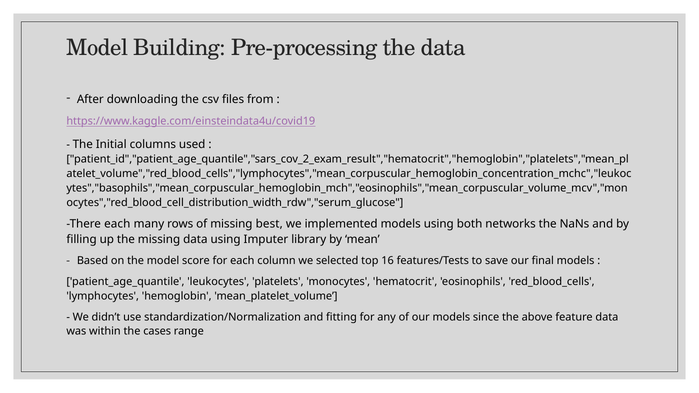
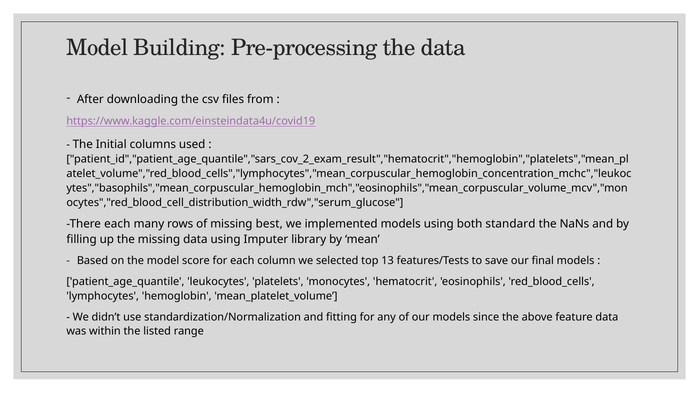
networks: networks -> standard (510, 224)
16: 16 -> 13 (388, 261)
cases: cases -> listed (157, 331)
